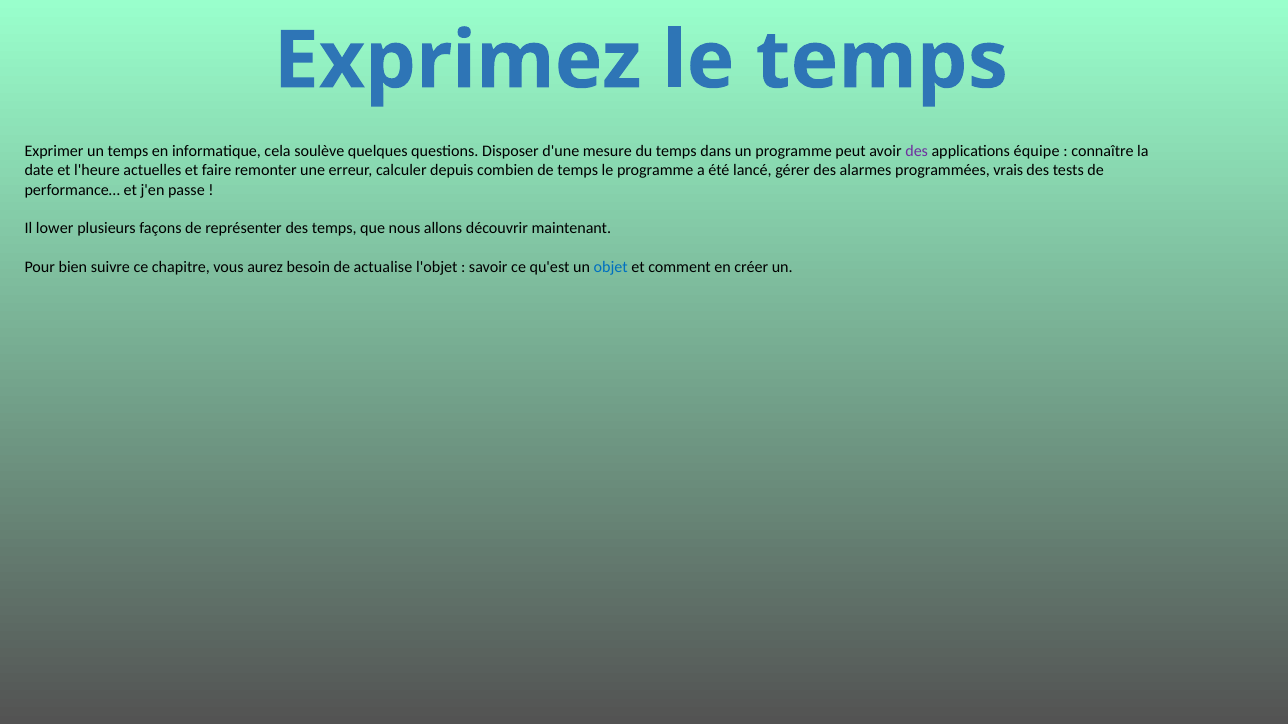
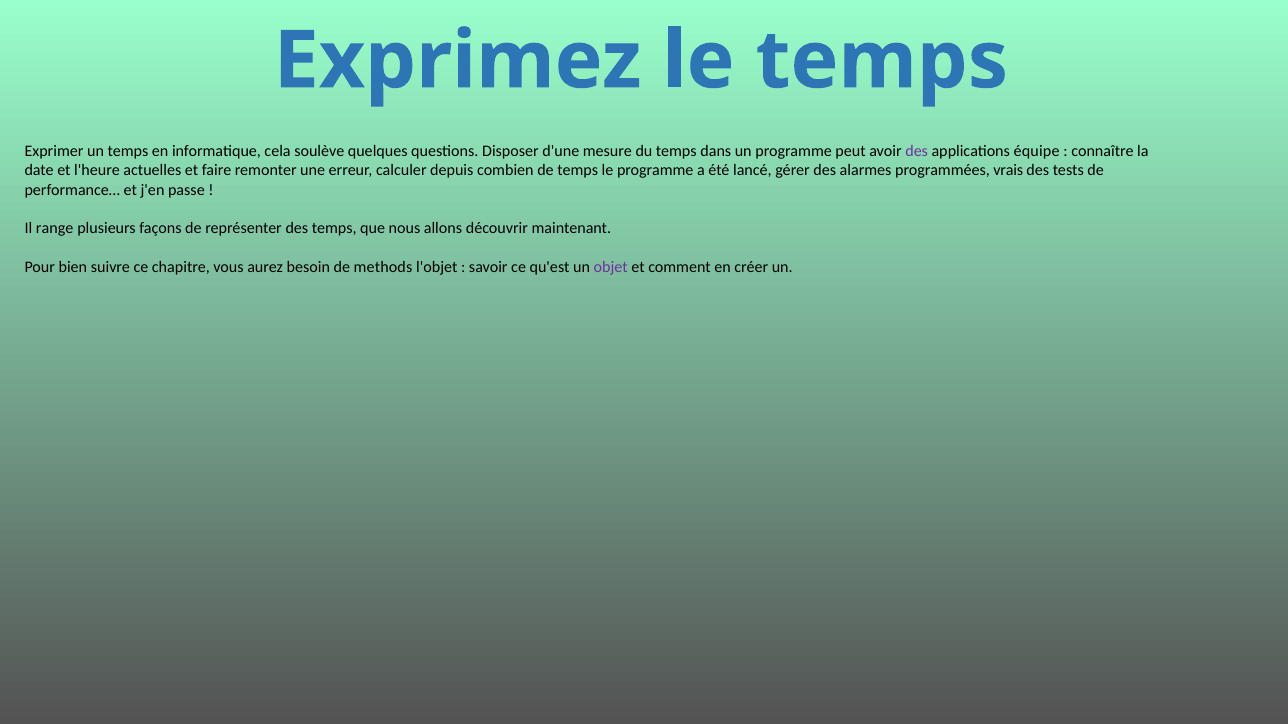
lower: lower -> range (55, 228)
actualise: actualise -> methods (383, 267)
objet colour: blue -> purple (611, 267)
